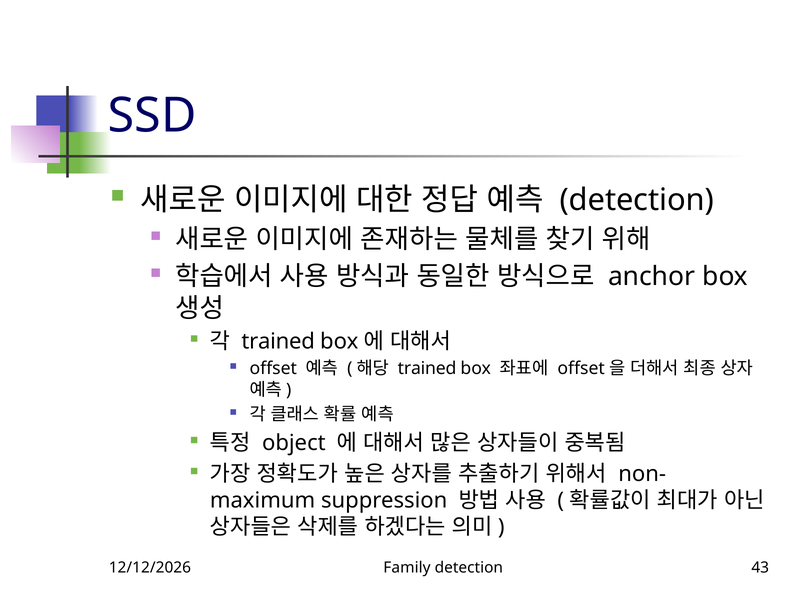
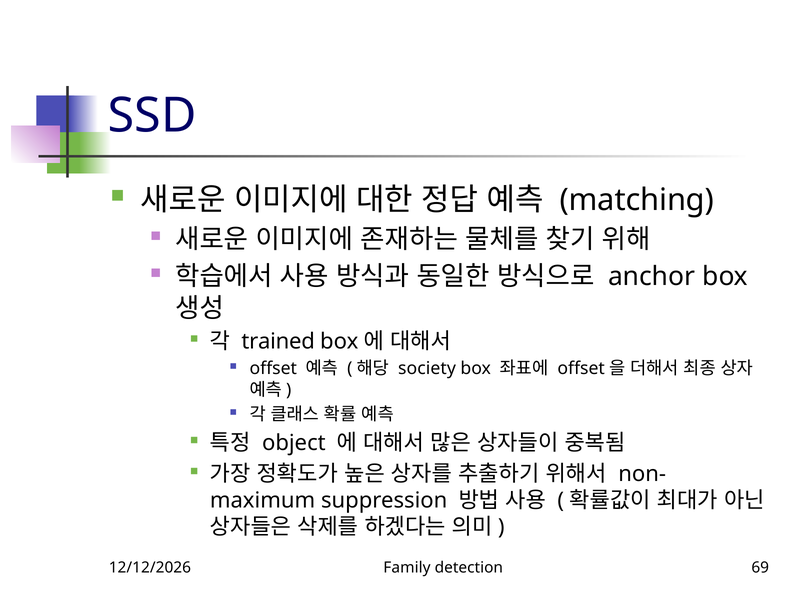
detection: detection -> matching (637, 200)
trained: trained -> society (427, 368)
43: 43 -> 69 (760, 567)
